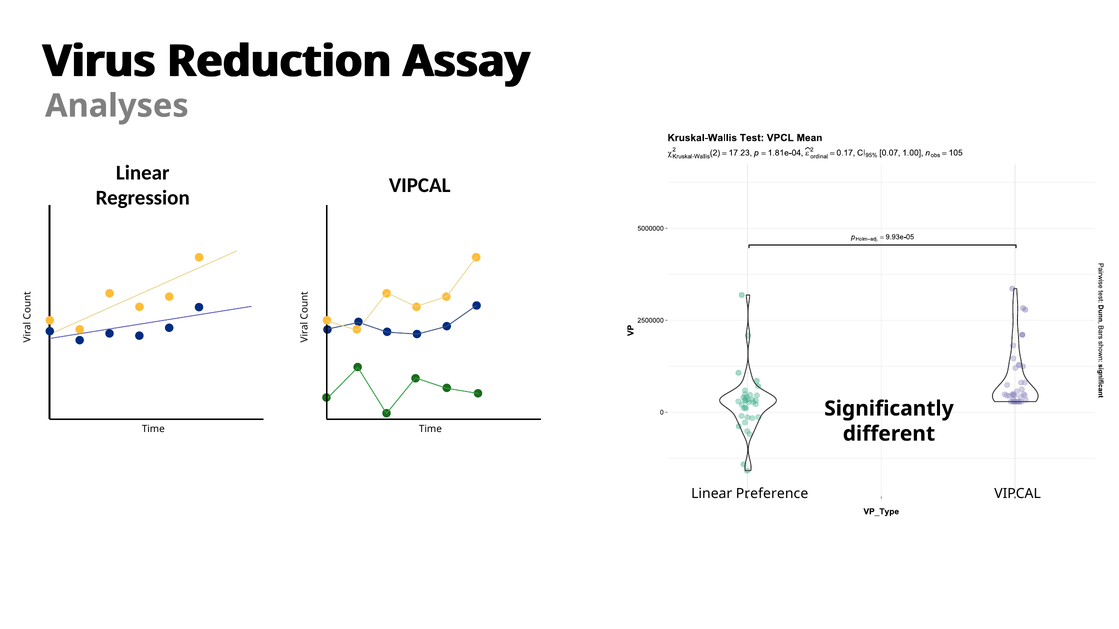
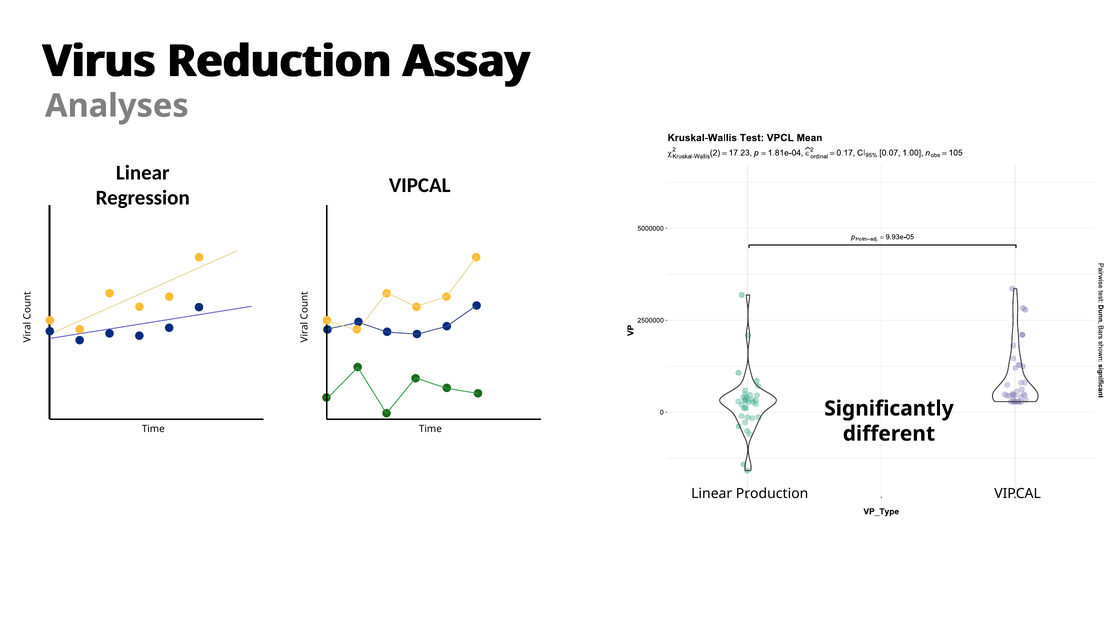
Preference: Preference -> Production (772, 494)
